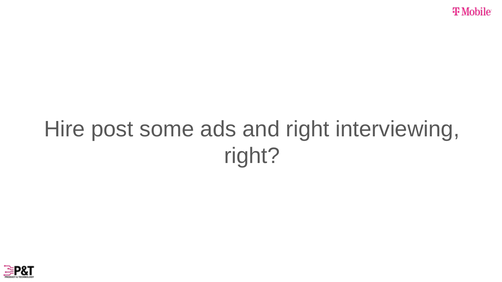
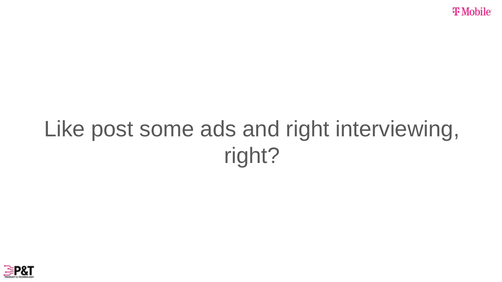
Hire: Hire -> Like (65, 129)
